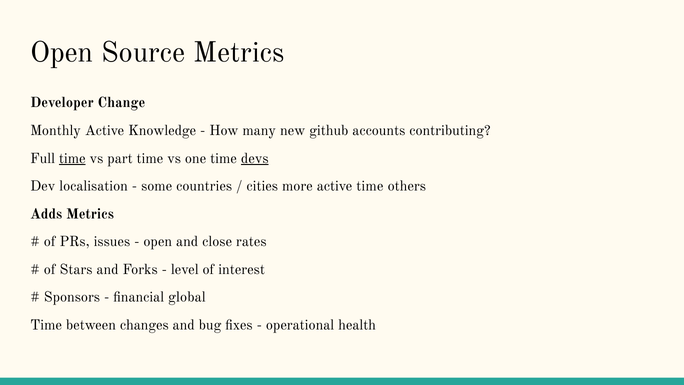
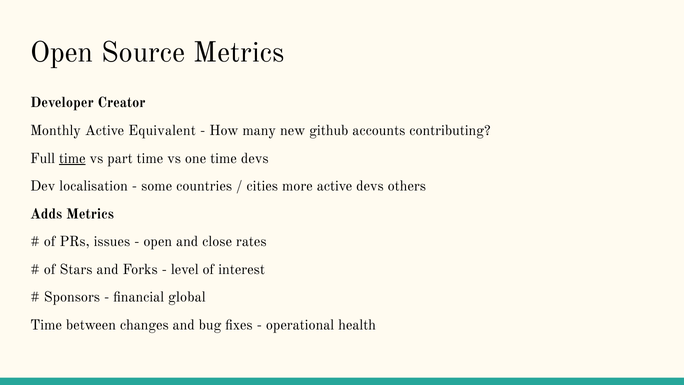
Change: Change -> Creator (122, 103)
Knowledge: Knowledge -> Equivalent (162, 130)
devs underline: present -> none (255, 158)
active time: time -> devs (370, 186)
